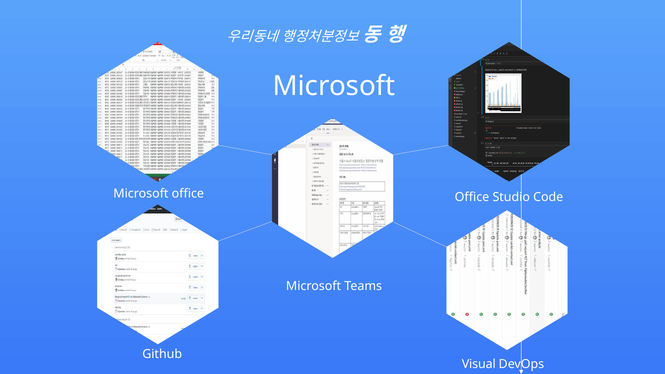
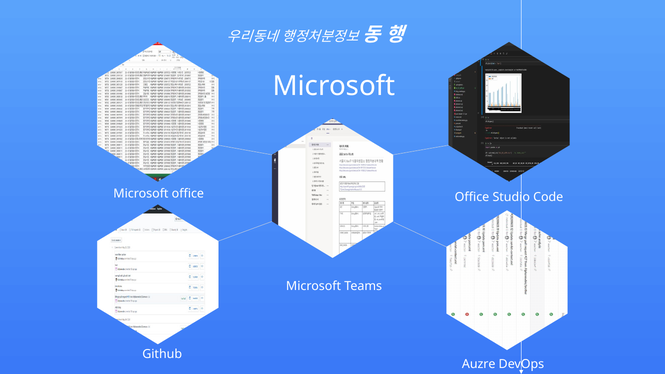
Visual: Visual -> Auzre (479, 364)
